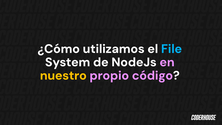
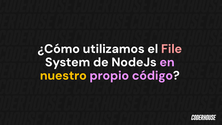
File colour: light blue -> pink (172, 49)
